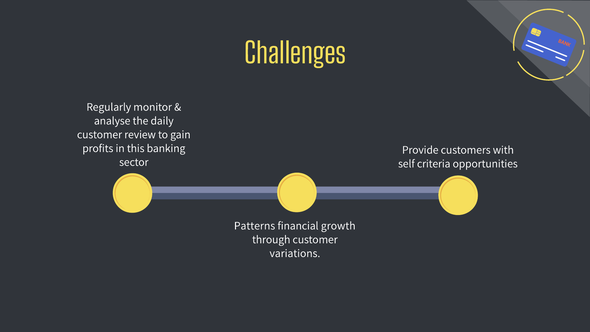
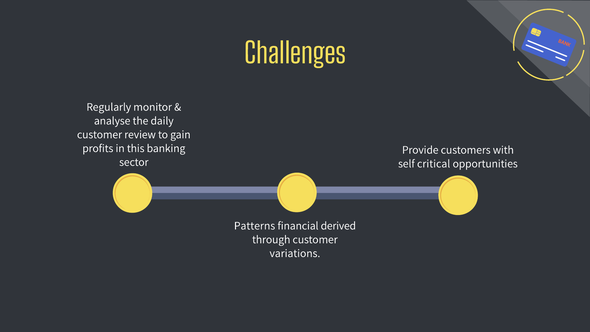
criteria: criteria -> critical (434, 164)
growth: growth -> derived (338, 226)
